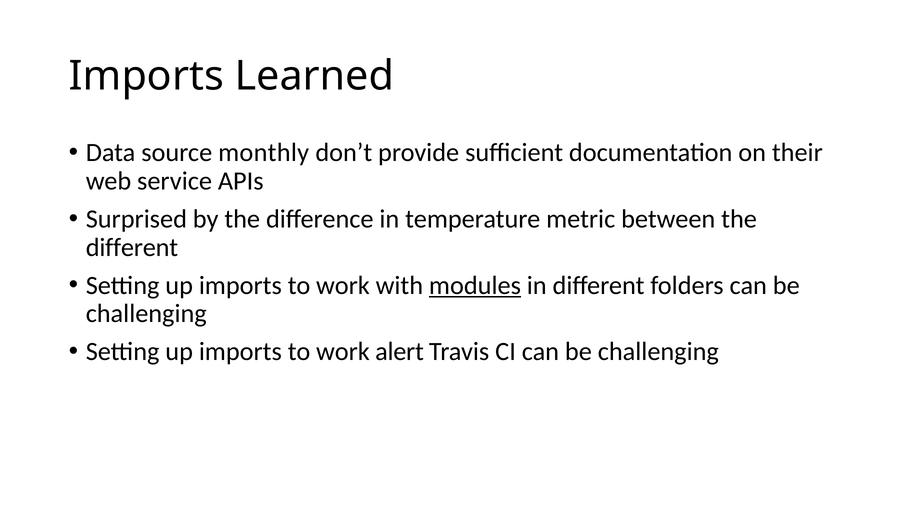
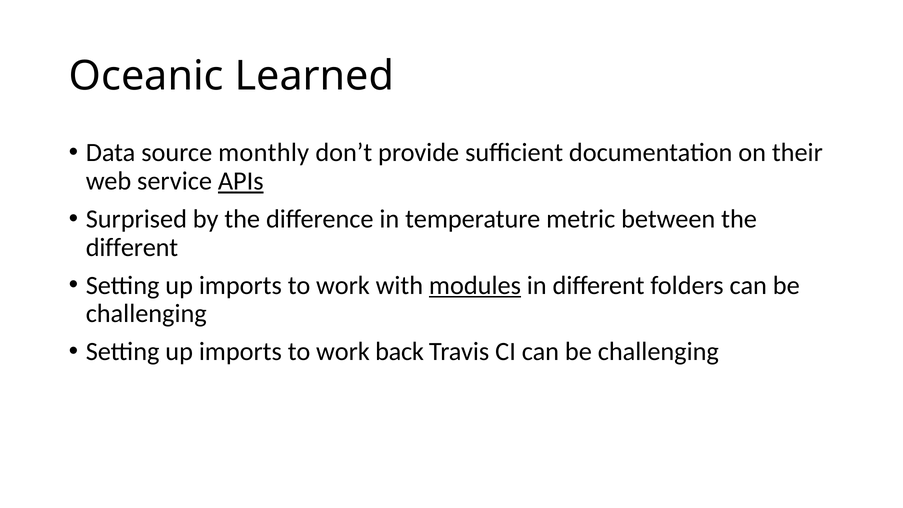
Imports: Imports -> Oceanic (146, 76)
APIs underline: none -> present (241, 181)
alert: alert -> back (399, 352)
